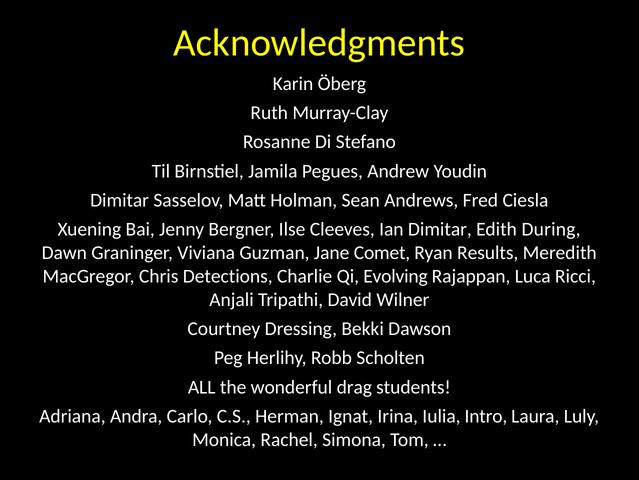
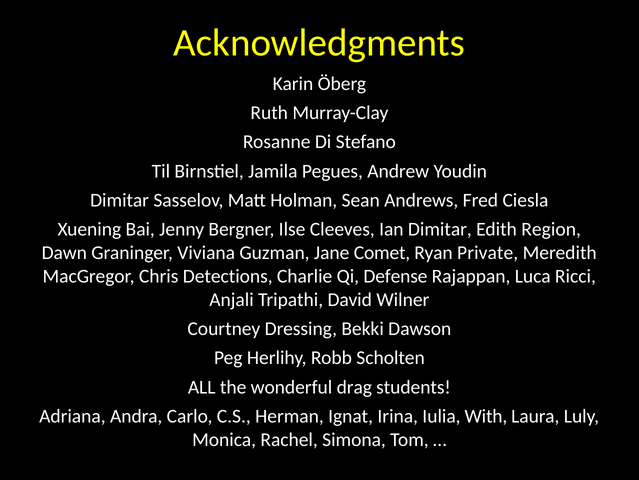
During: During -> Region (551, 229)
Results: Results -> Private (488, 252)
Evolving: Evolving -> Defense (395, 276)
Intro: Intro -> With (486, 416)
